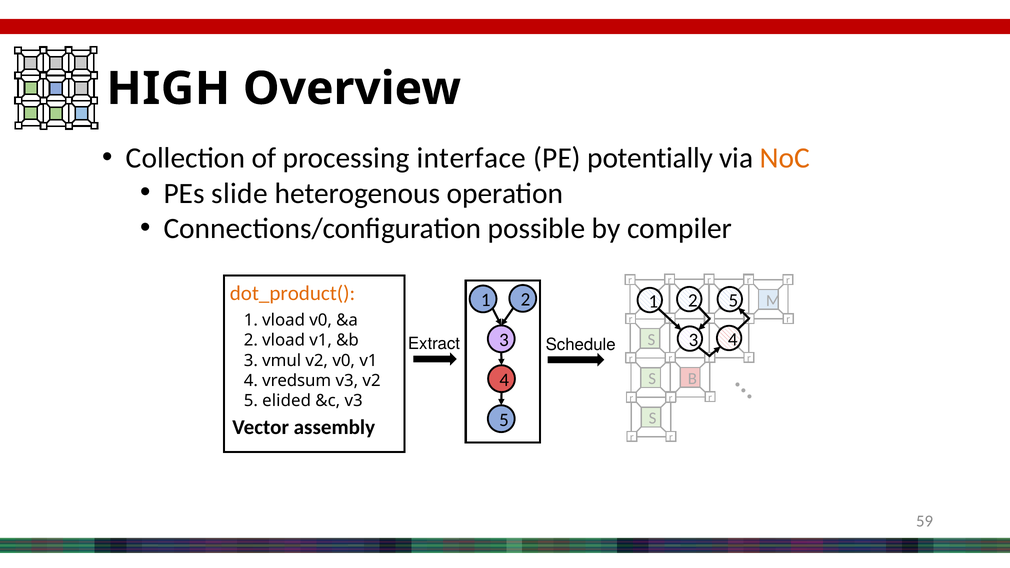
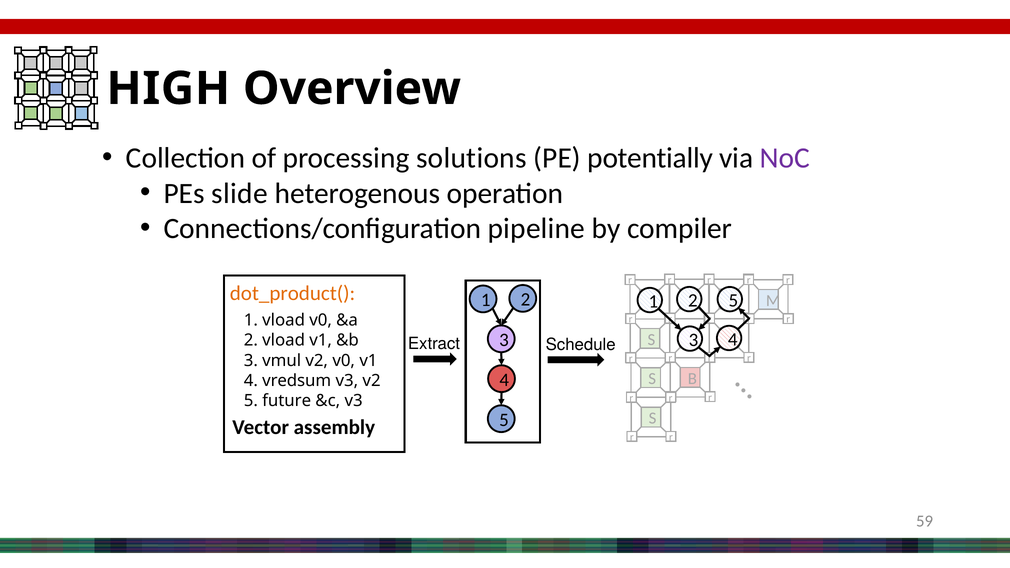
interface: interface -> solutions (471, 158)
NoC colour: orange -> purple (785, 158)
possible: possible -> pipeline (536, 229)
elided: elided -> future (287, 401)
